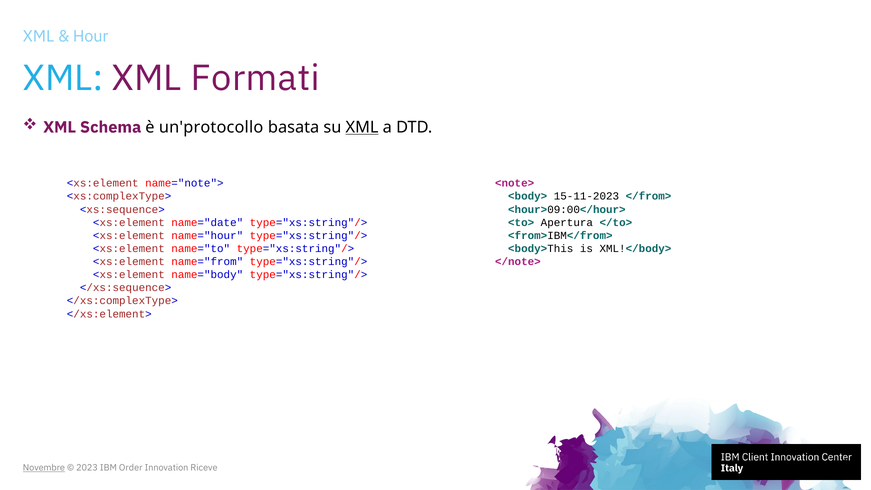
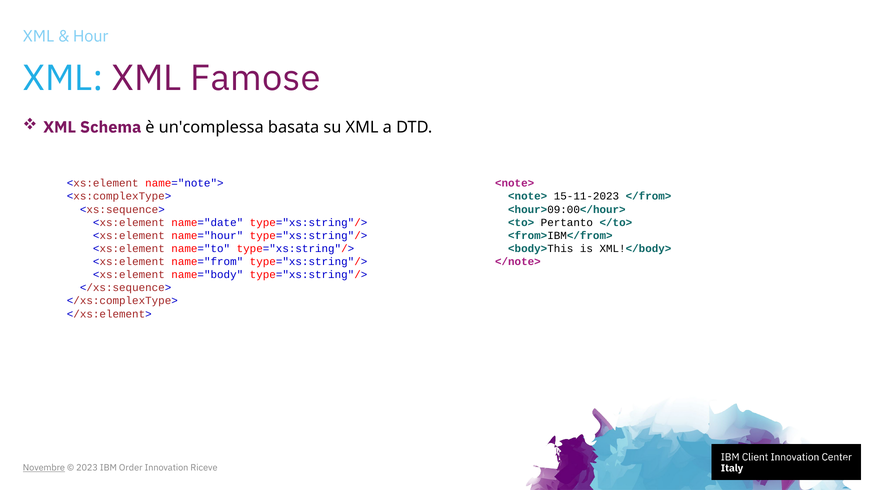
Formati: Formati -> Famose (255, 78)
un'protocollo: un'protocollo -> un'complessa (211, 127)
XML underline: present -> none (362, 127)
<body>: <body> -> <note> (528, 196)
Apertura: Apertura -> Pertanto (567, 222)
